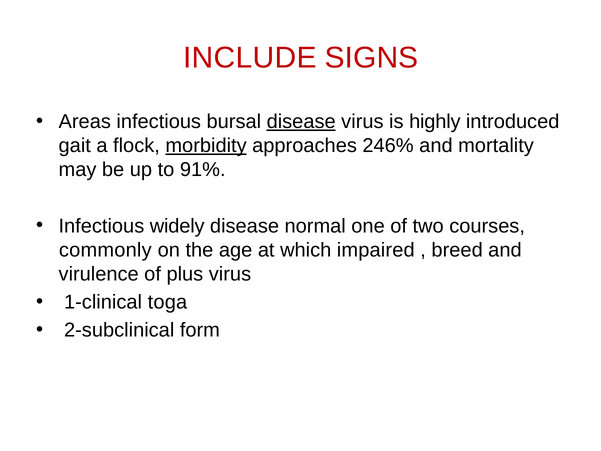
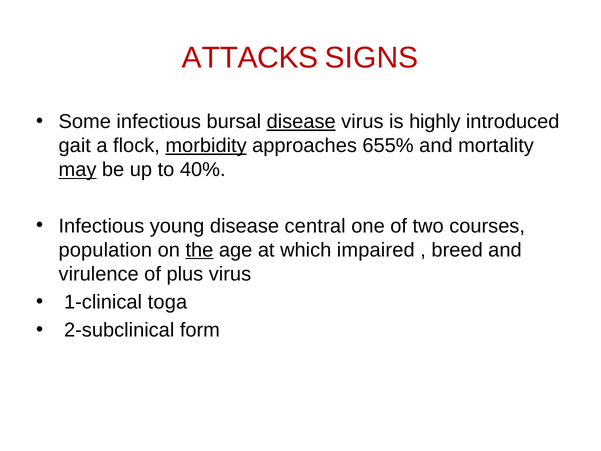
INCLUDE: INCLUDE -> ATTACKS (250, 58)
Areas: Areas -> Some (85, 122)
246%: 246% -> 655% (388, 146)
may underline: none -> present (78, 170)
91%: 91% -> 40% (203, 170)
widely: widely -> young (177, 226)
normal: normal -> central (315, 226)
commonly: commonly -> population (105, 250)
the underline: none -> present (199, 250)
